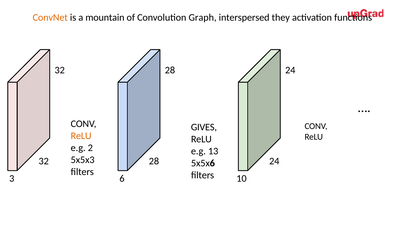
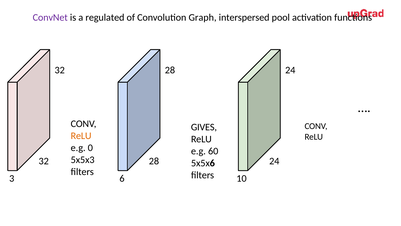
ConvNet colour: orange -> purple (50, 18)
mountain: mountain -> regulated (105, 18)
they: they -> pool (281, 18)
2: 2 -> 0 (90, 148)
13: 13 -> 60 (213, 151)
